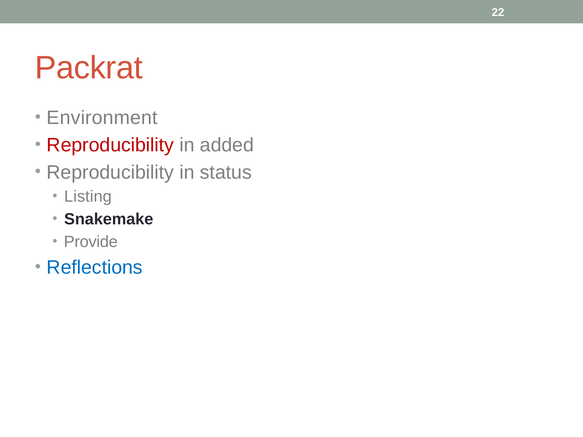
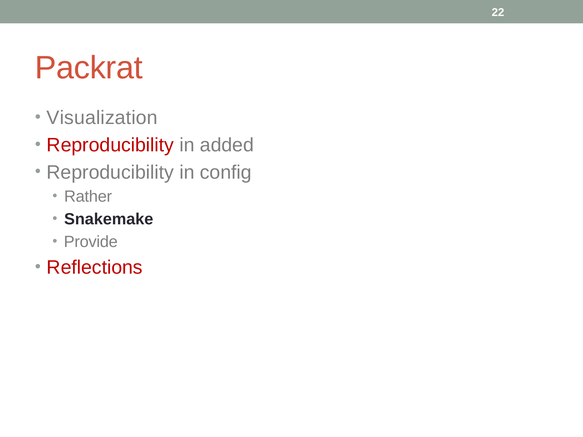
Environment: Environment -> Visualization (102, 118)
status: status -> config (226, 172)
Listing: Listing -> Rather (88, 197)
Reflections colour: blue -> red (95, 268)
